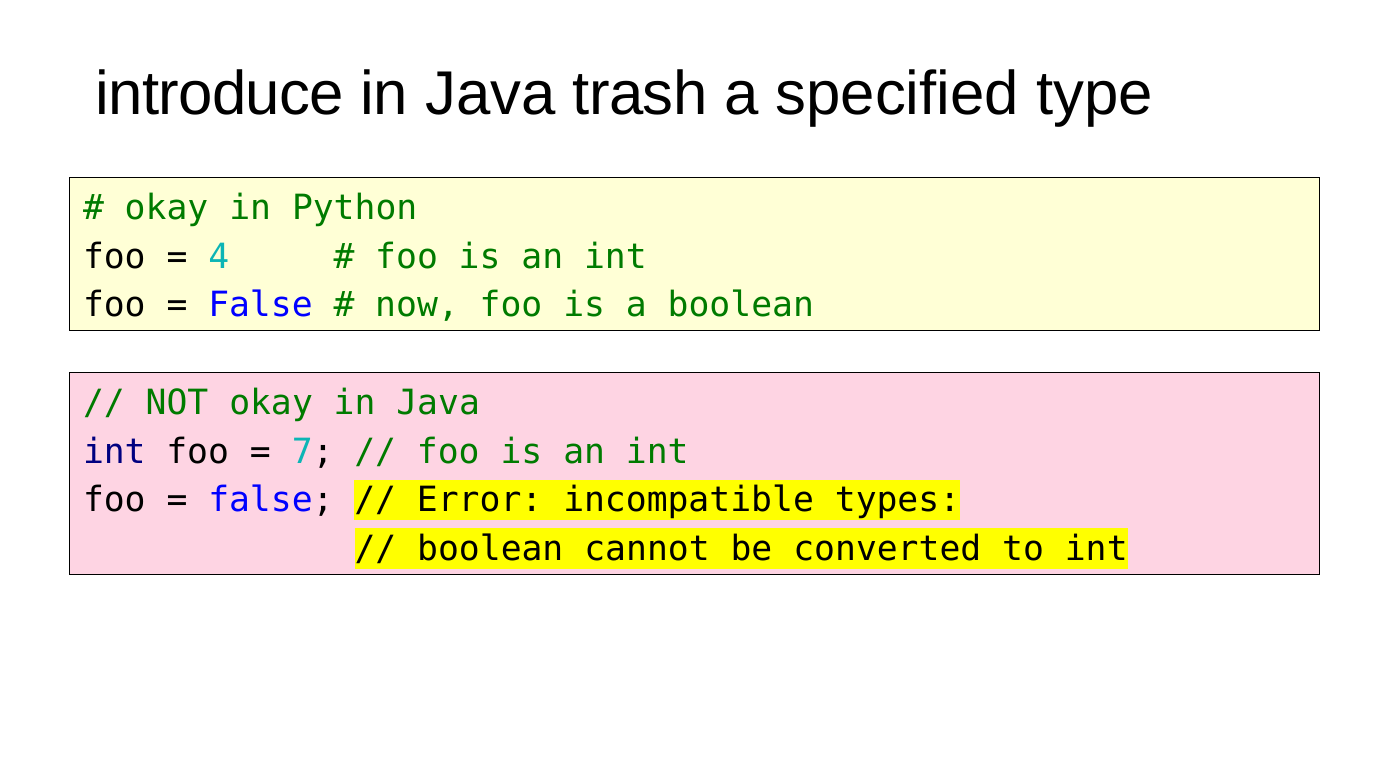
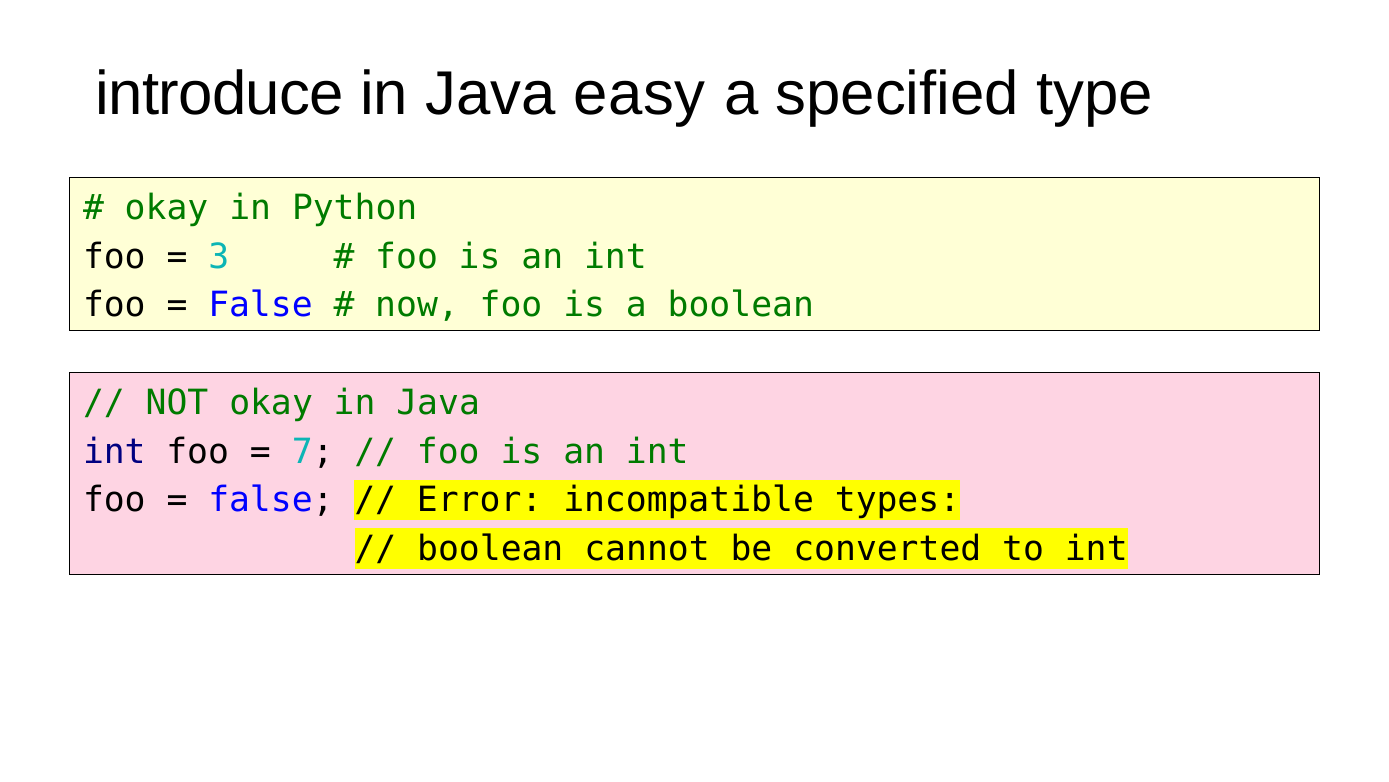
trash: trash -> easy (640, 94)
4: 4 -> 3 (219, 256)
